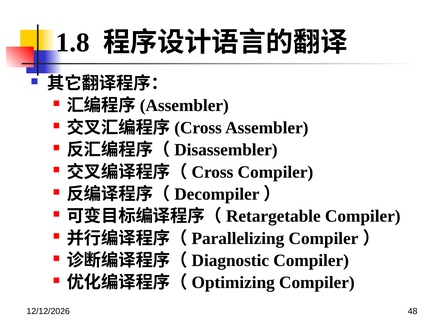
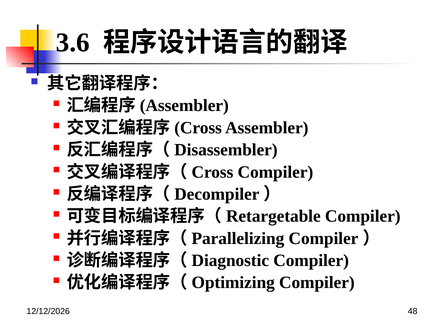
1.8: 1.8 -> 3.6 (73, 42)
